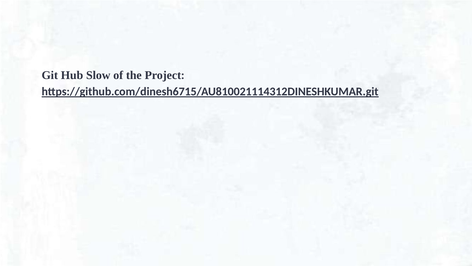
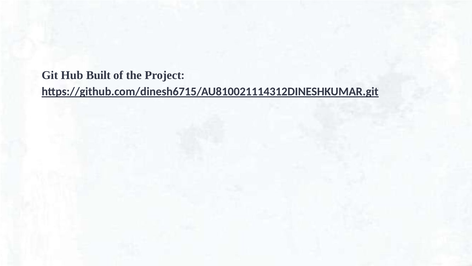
Slow: Slow -> Built (98, 75)
